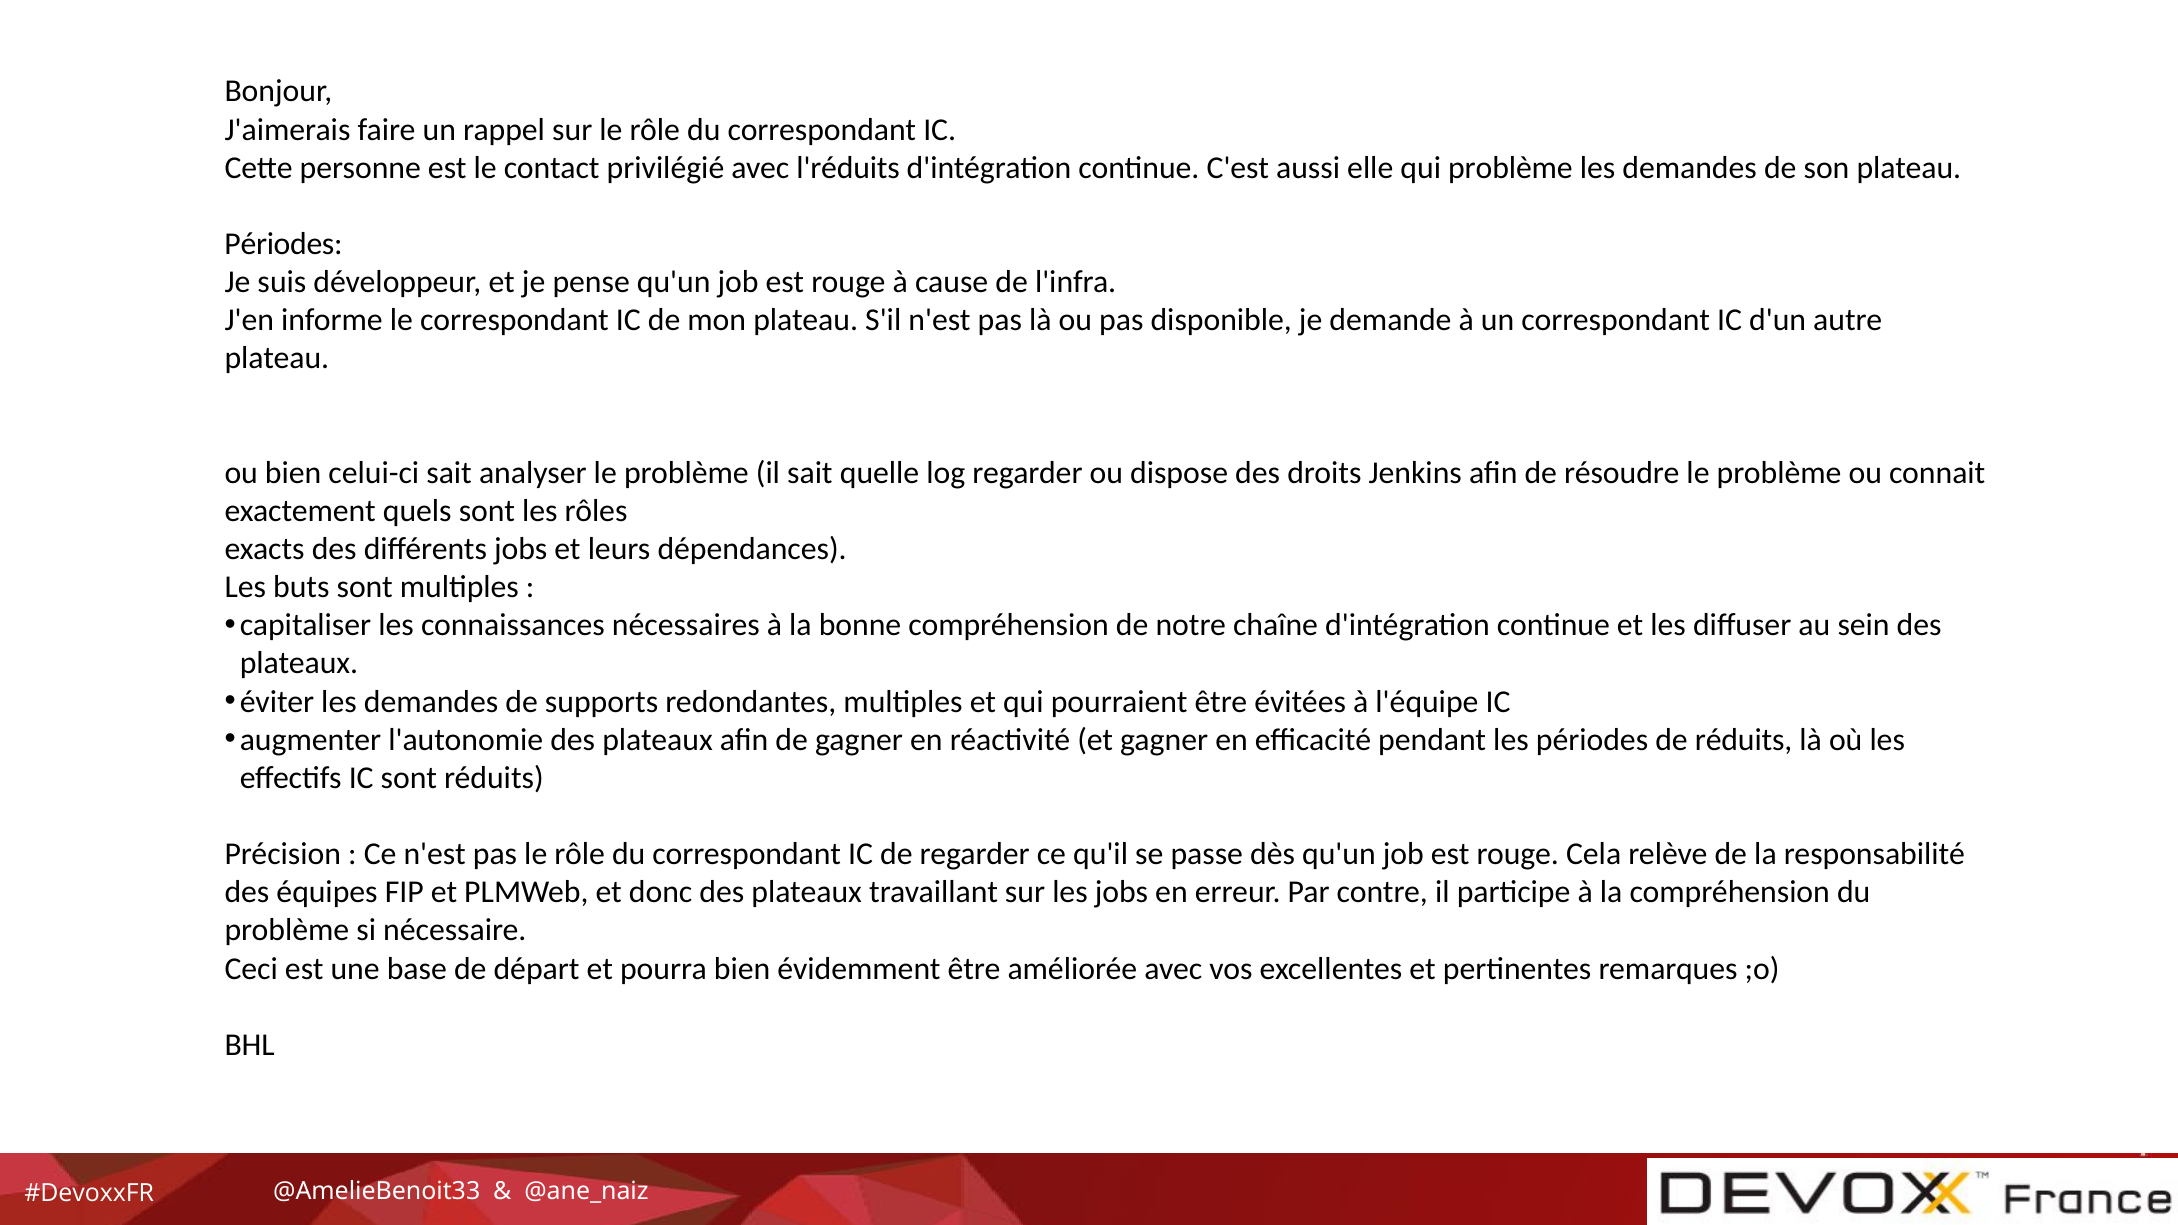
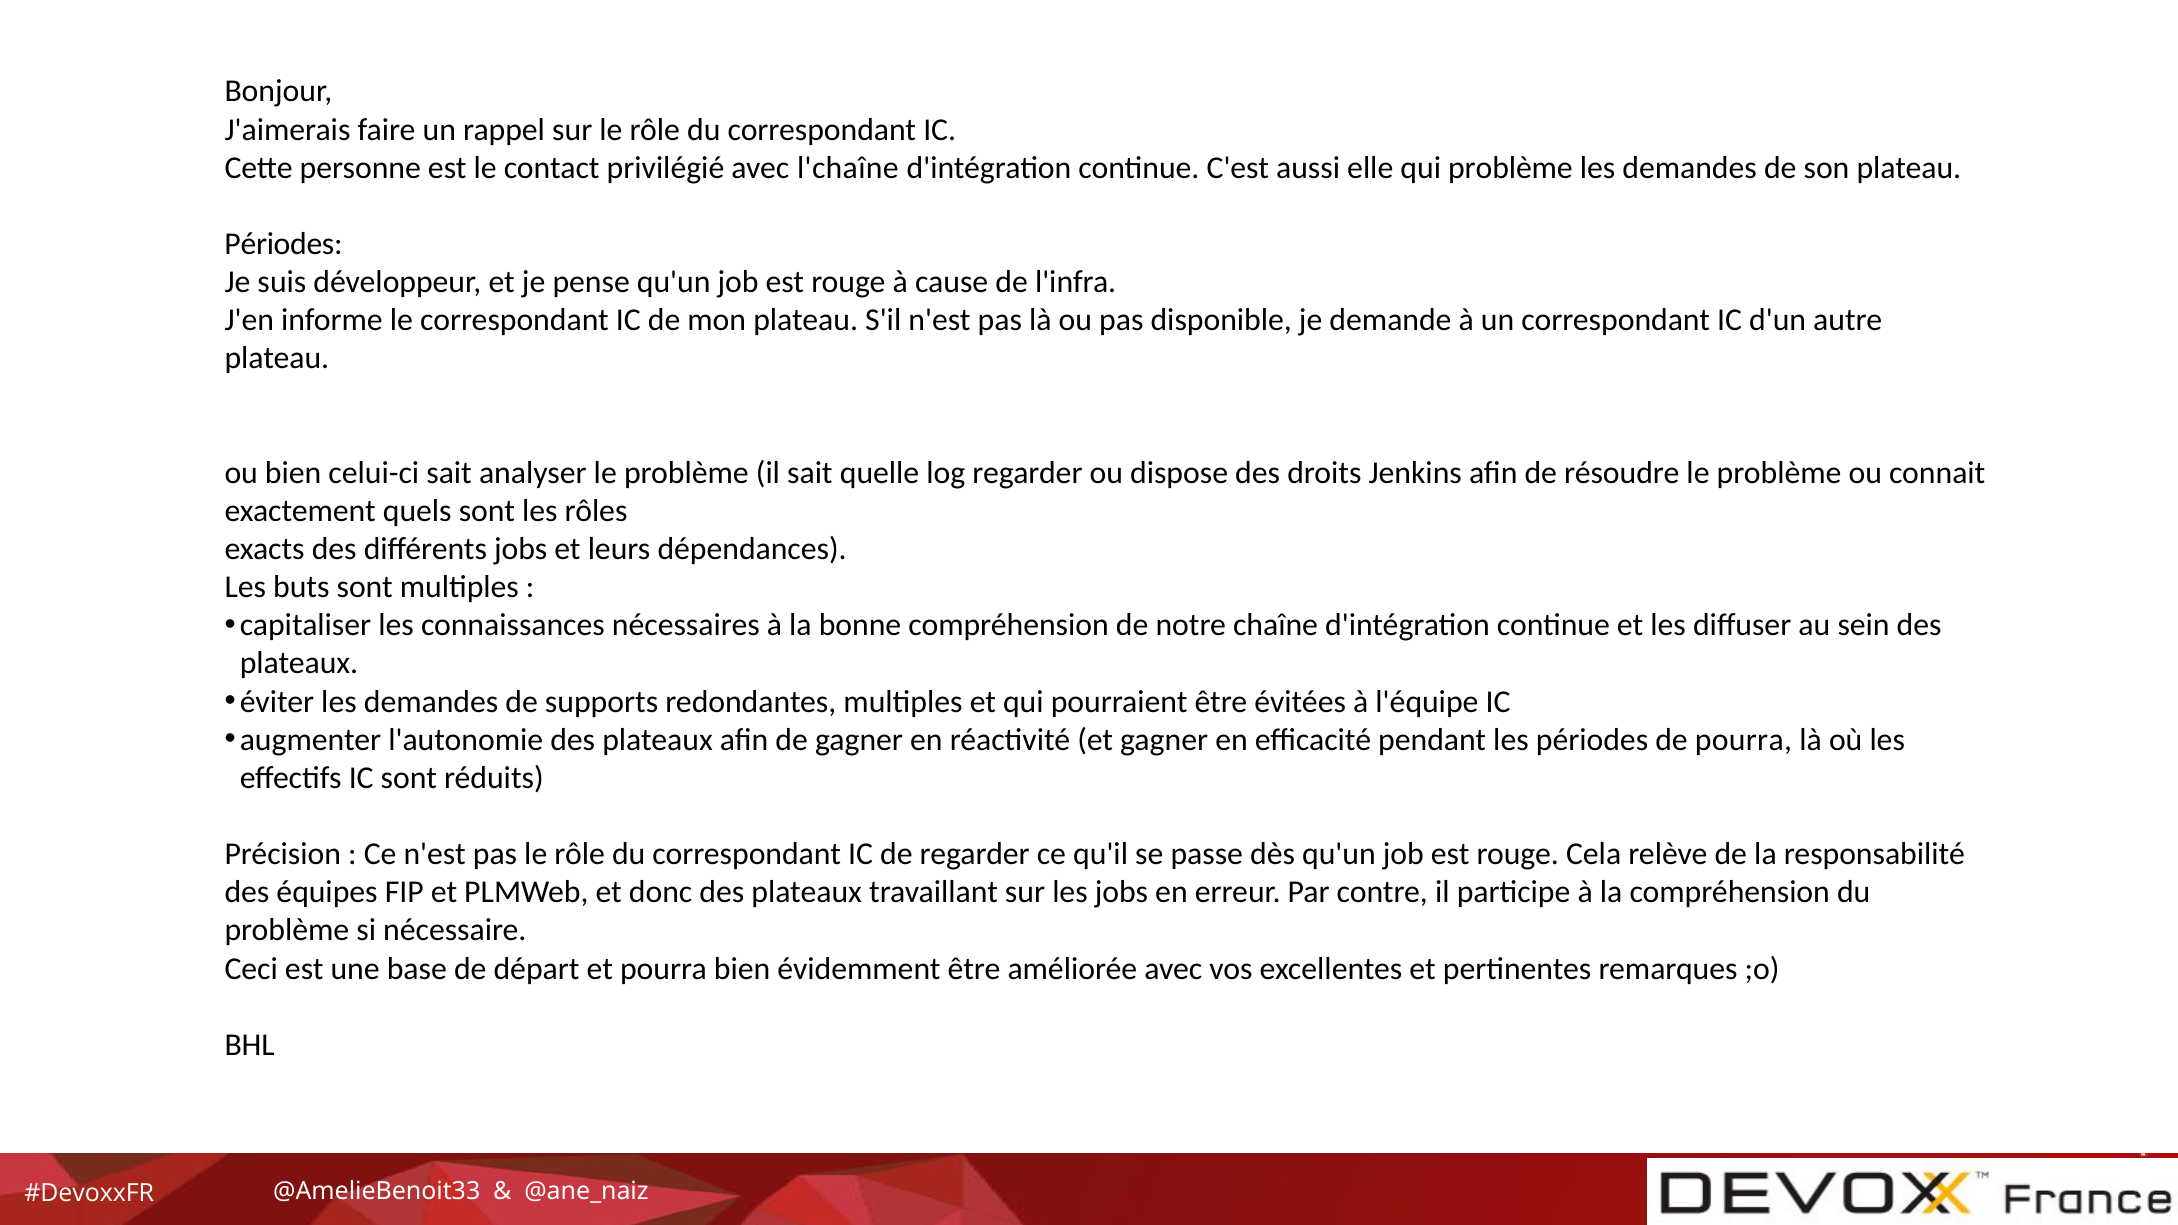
l'réduits: l'réduits -> l'chaîne (848, 168)
de réduits: réduits -> pourra (1743, 740)
